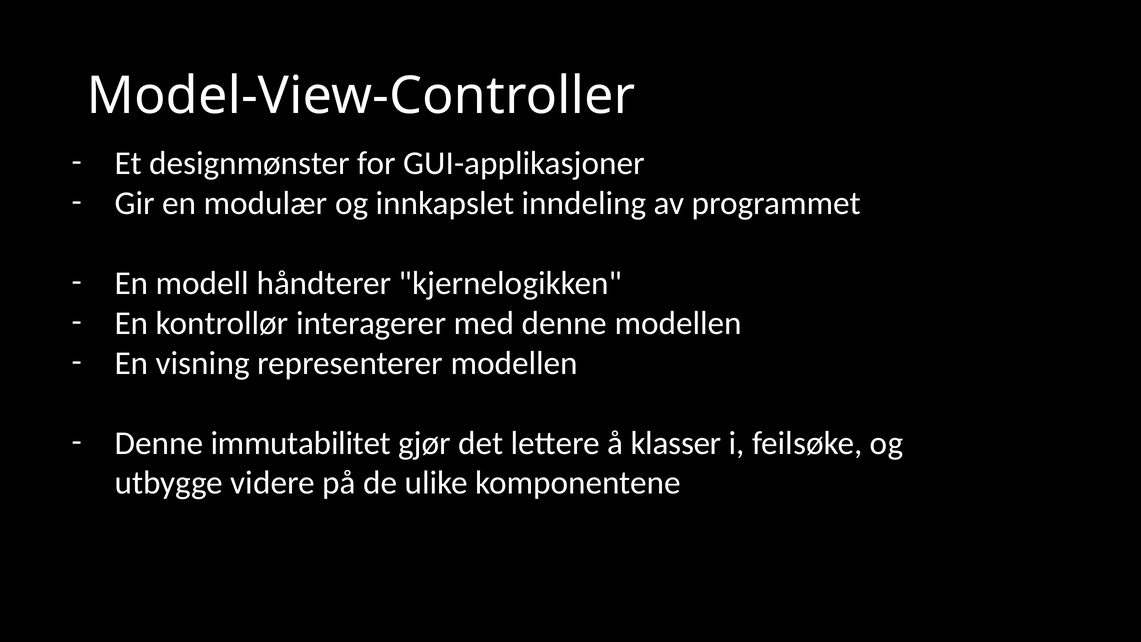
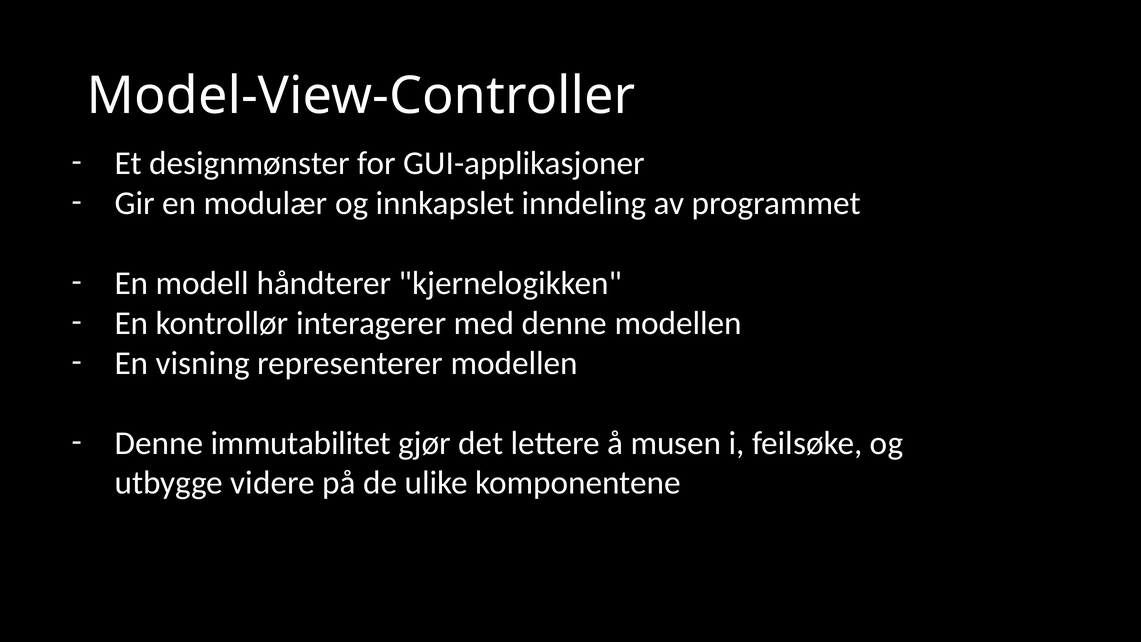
klasser: klasser -> musen (676, 443)
